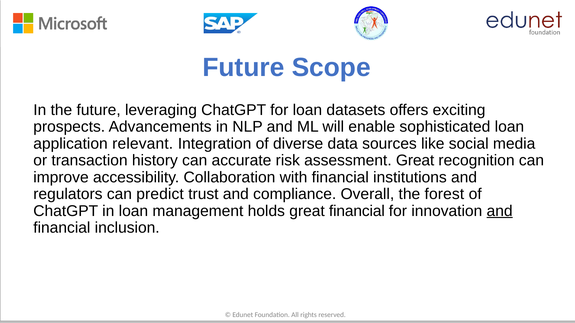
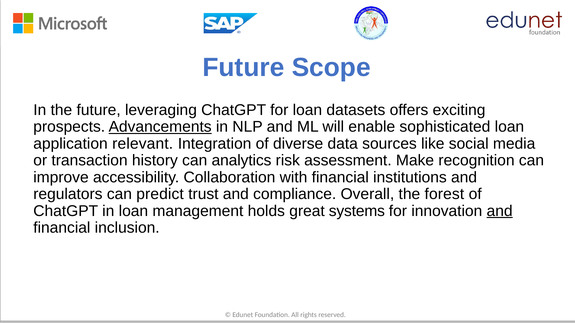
Advancements underline: none -> present (160, 127)
accurate: accurate -> analytics (242, 161)
assessment Great: Great -> Make (415, 161)
great financial: financial -> systems (357, 211)
